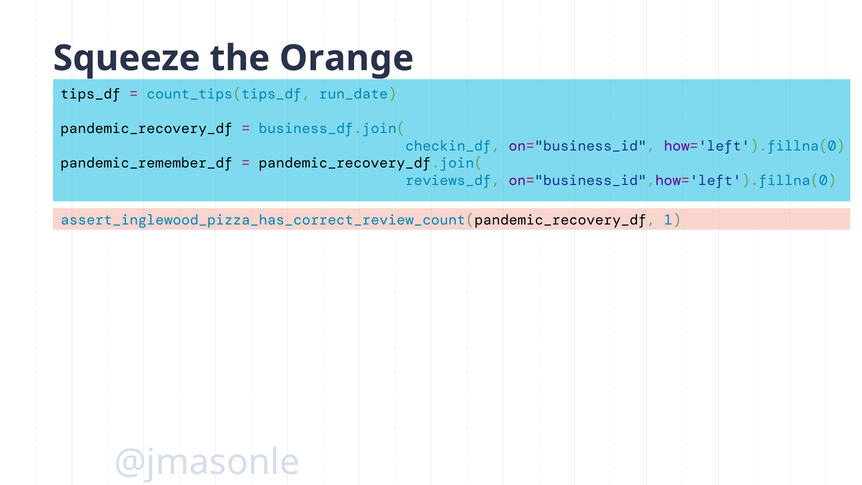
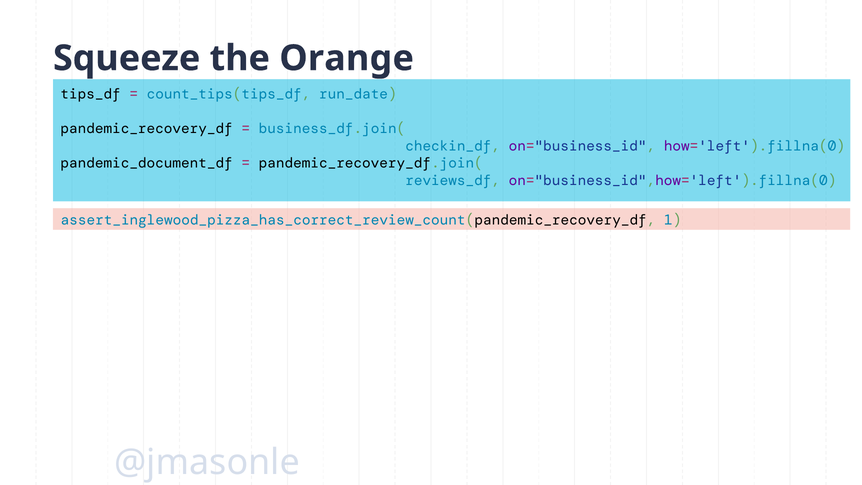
pandemic_remember_df: pandemic_remember_df -> pandemic_document_df (147, 163)
